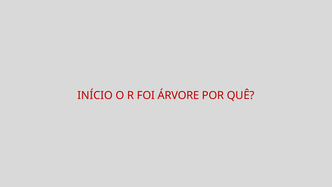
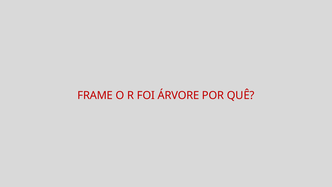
INÍCIO: INÍCIO -> FRAME (95, 95)
